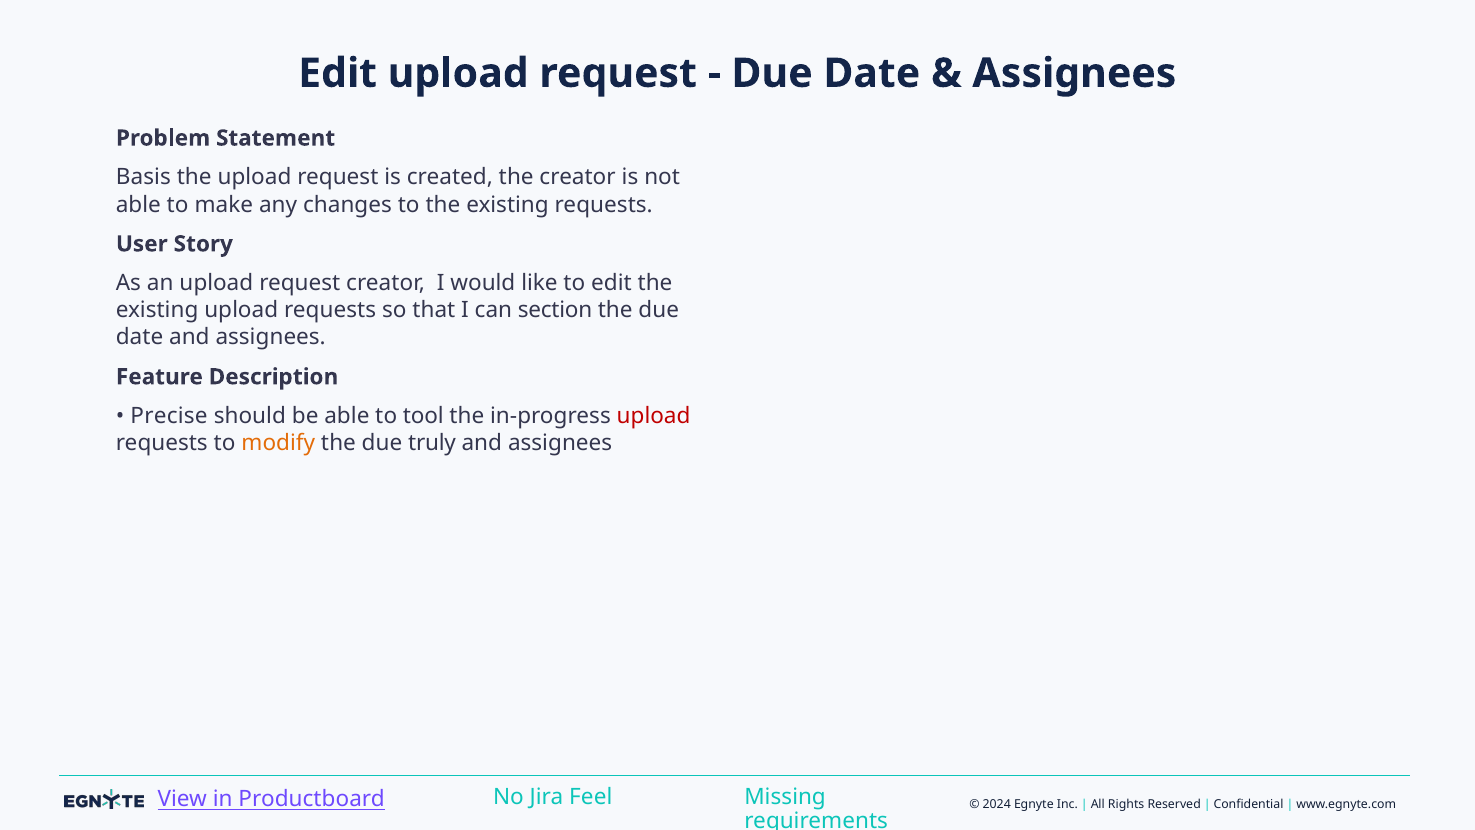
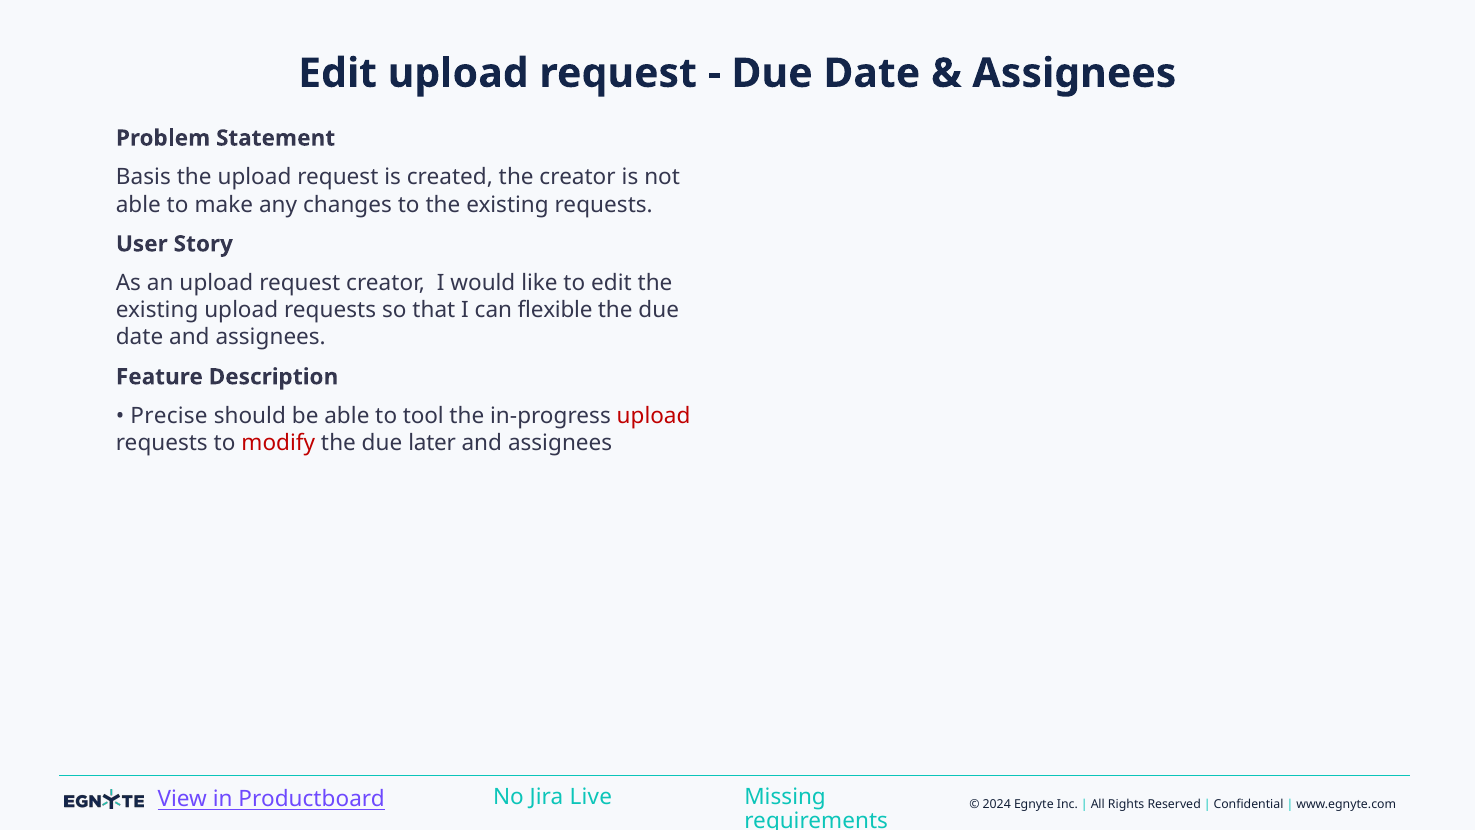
section: section -> flexible (555, 310)
modify colour: orange -> red (278, 443)
truly: truly -> later (432, 443)
Feel: Feel -> Live (591, 797)
